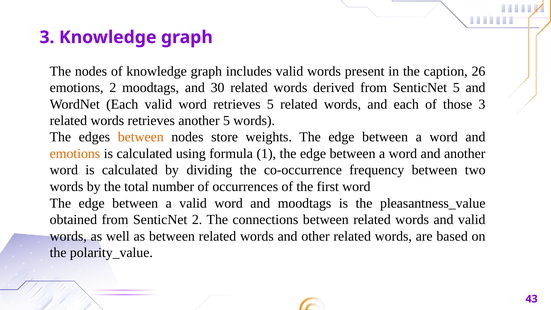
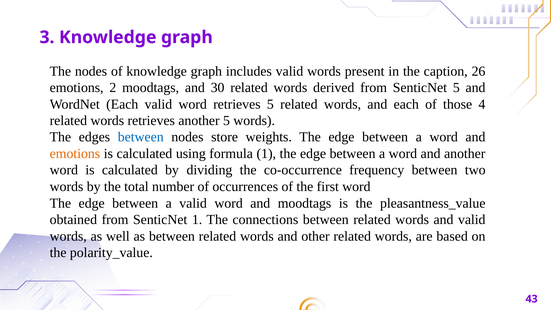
those 3: 3 -> 4 (482, 104)
between colour: orange -> blue (141, 137)
SenticNet 2: 2 -> 1 (197, 220)
